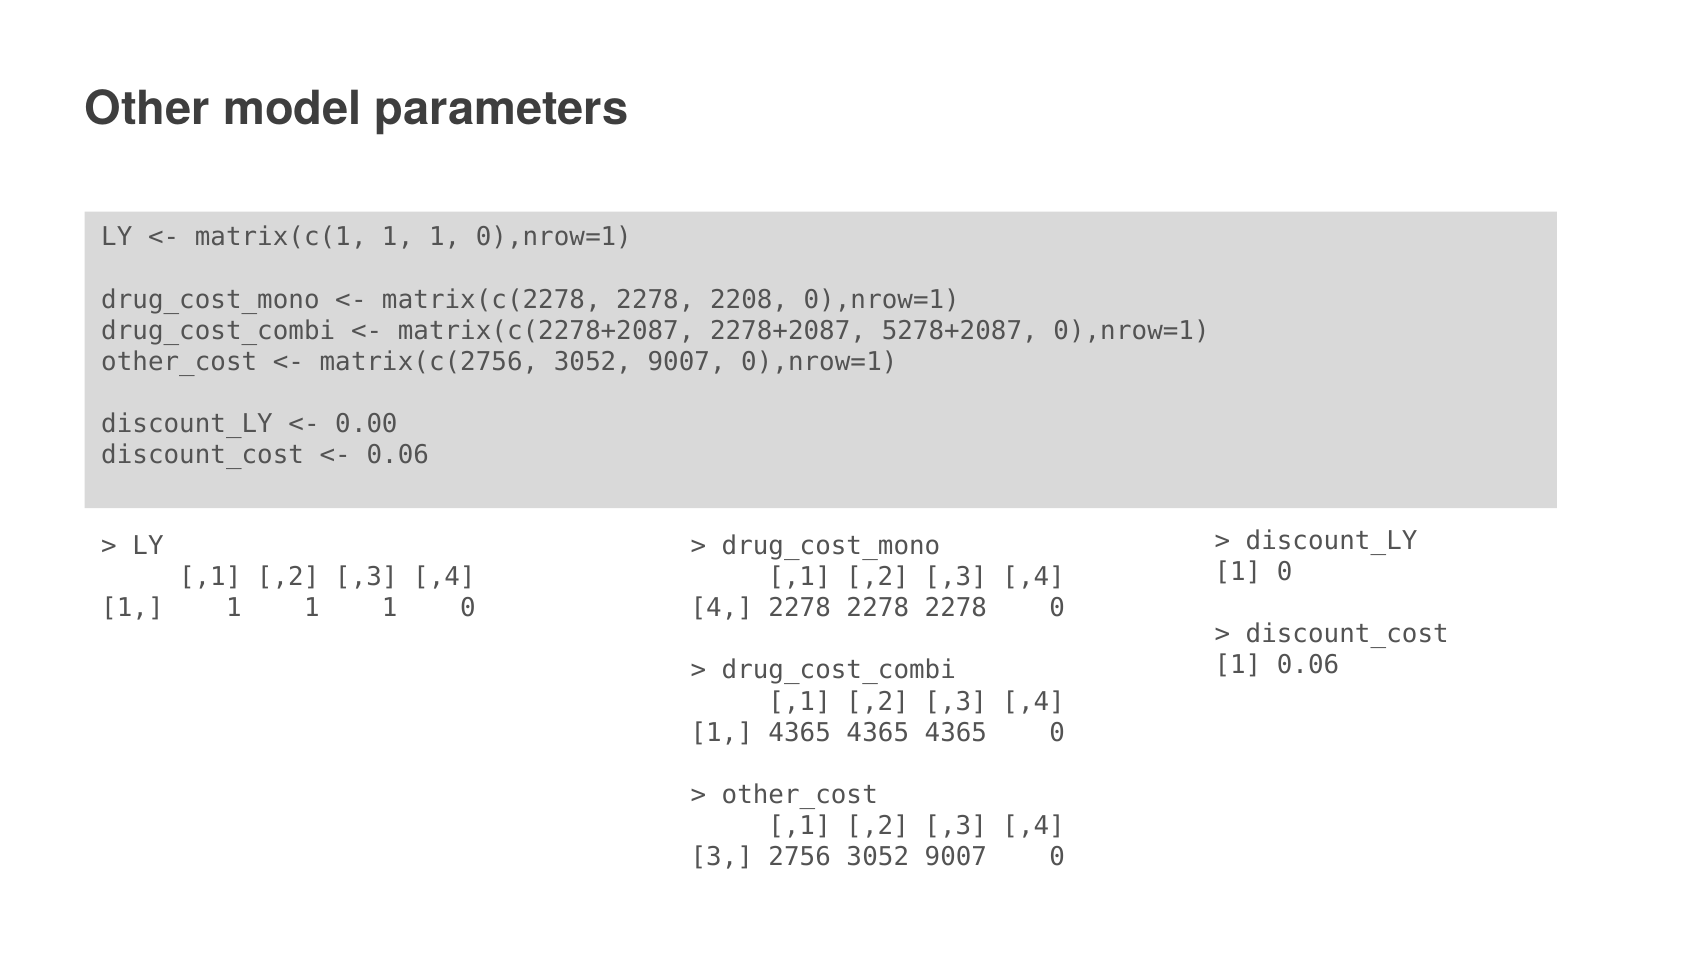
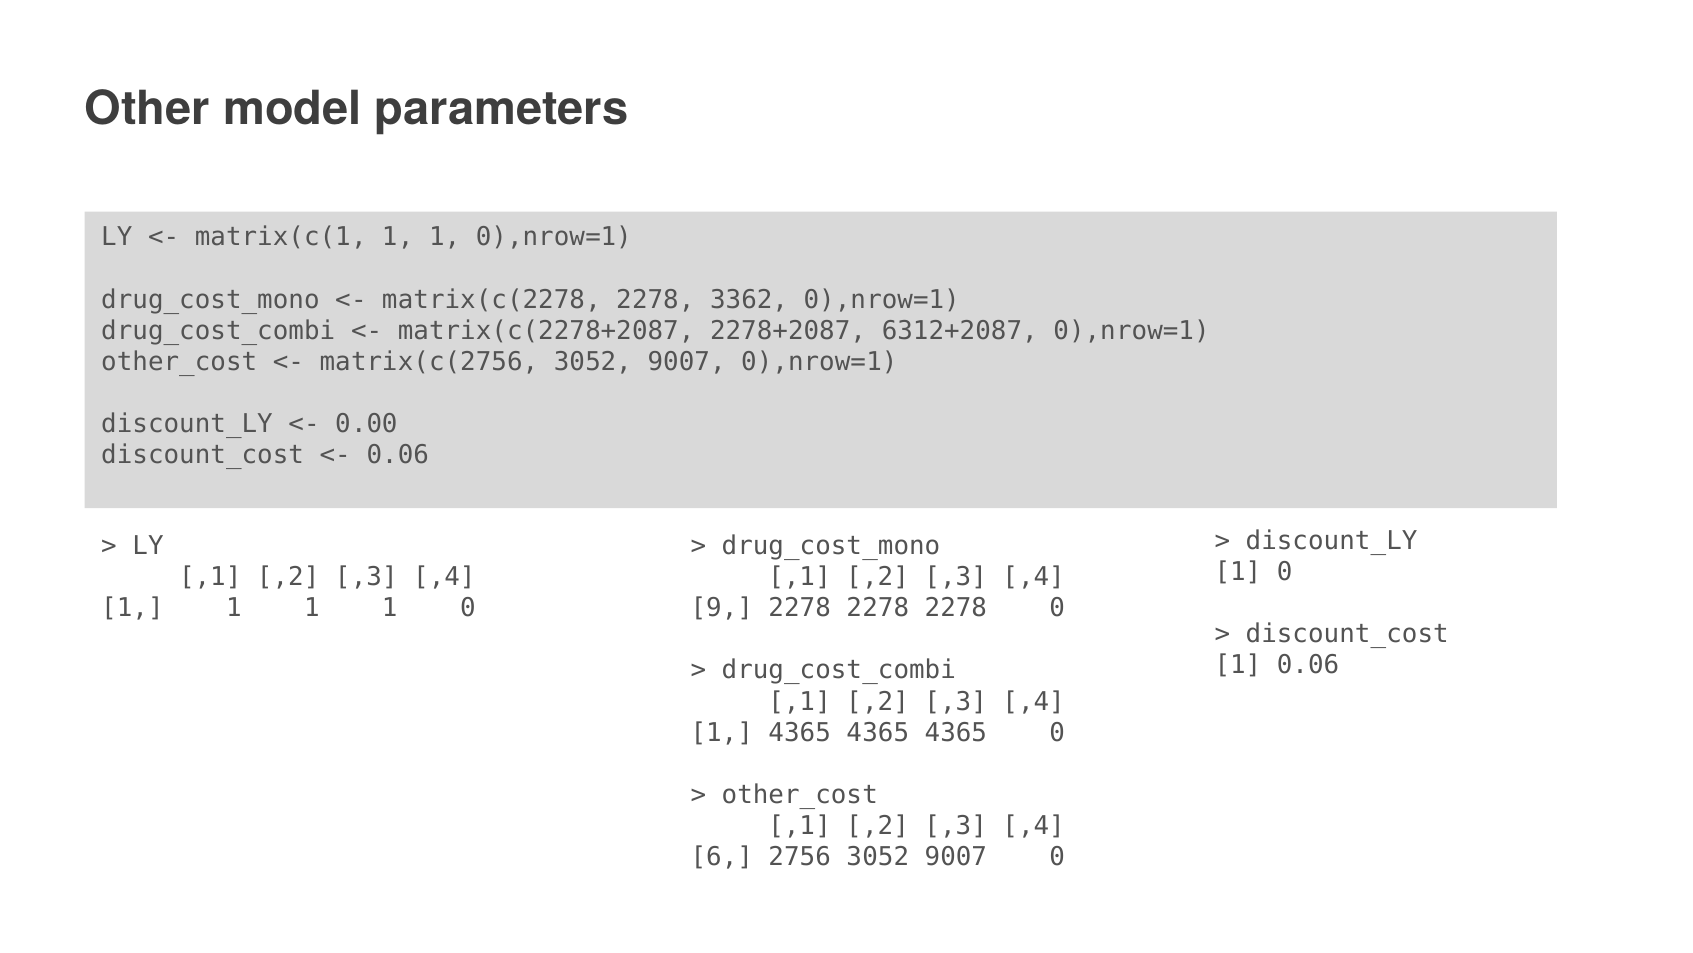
2208: 2208 -> 3362 (749, 299)
5278+2087: 5278+2087 -> 6312+2087 (960, 330)
4: 4 -> 9 (722, 608)
3: 3 -> 6 (722, 856)
